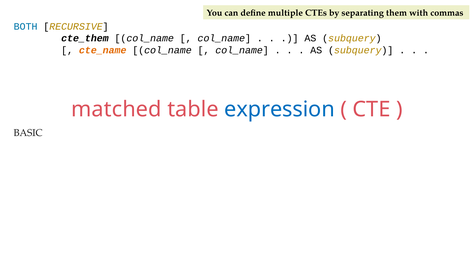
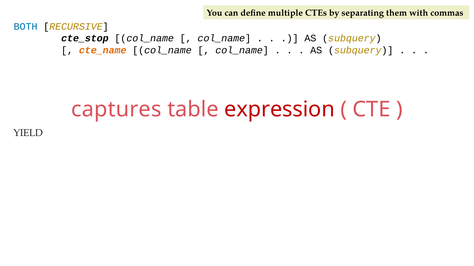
cte_them: cte_them -> cte_stop (85, 38)
matched: matched -> captures (116, 110)
expression colour: blue -> red (280, 110)
BASIC: BASIC -> YIELD (28, 133)
